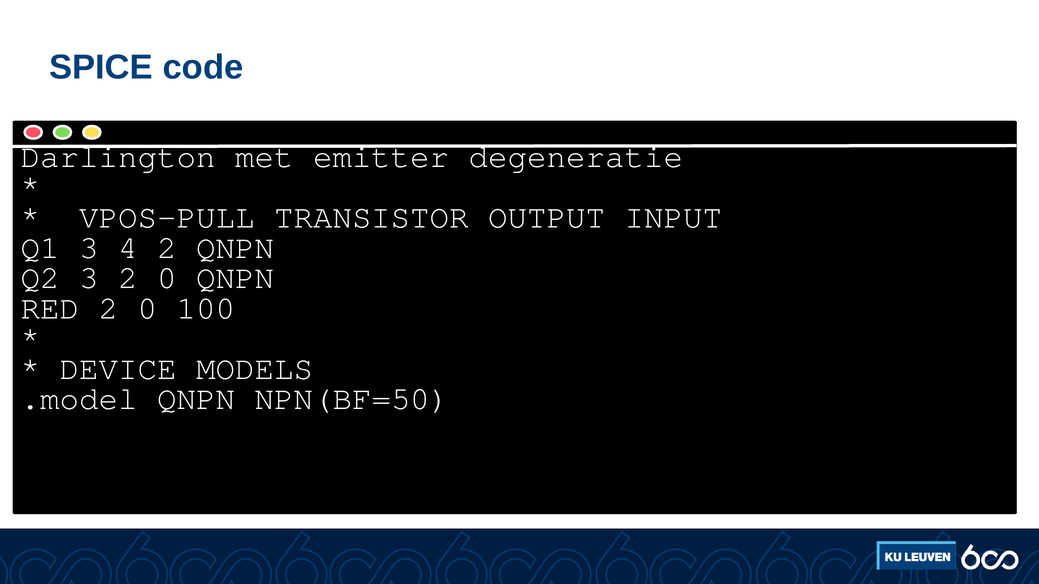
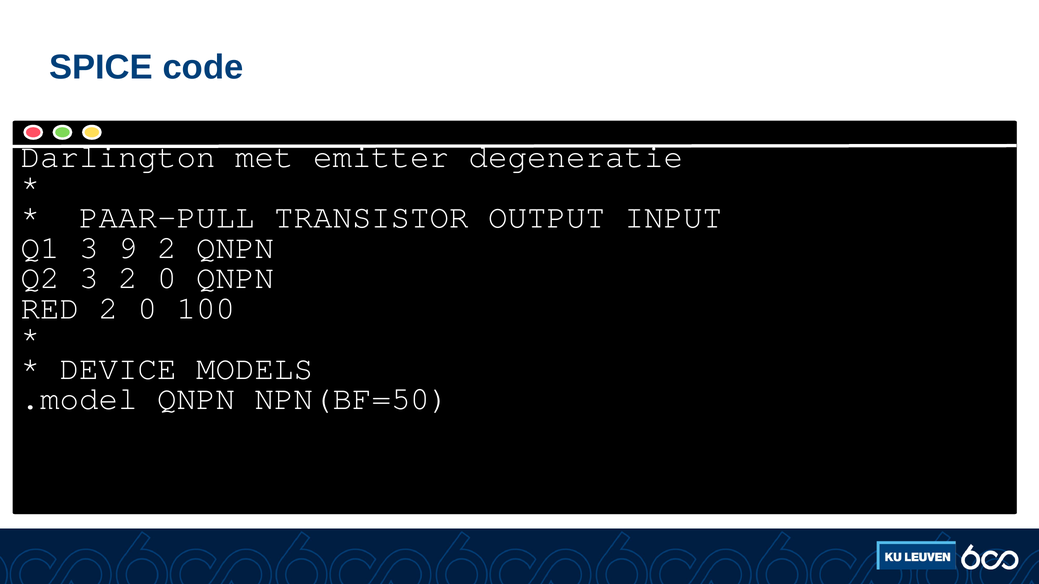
VPOS-PULL: VPOS-PULL -> PAAR-PULL (167, 217)
4: 4 -> 9 (128, 247)
